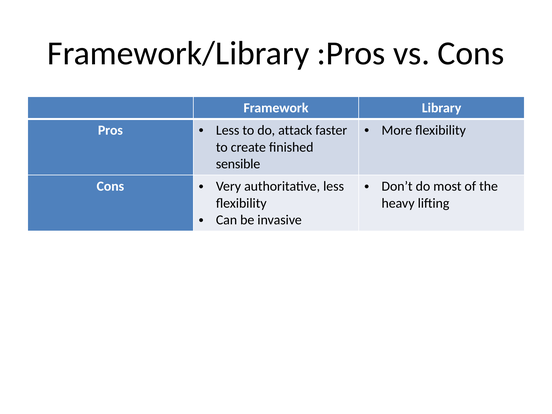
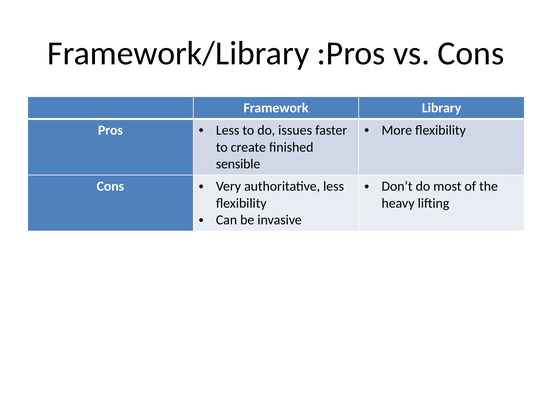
attack: attack -> issues (295, 130)
